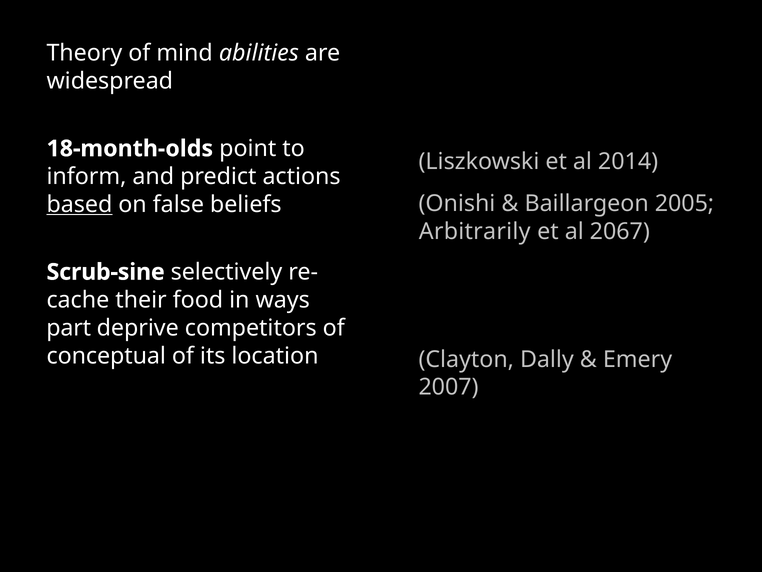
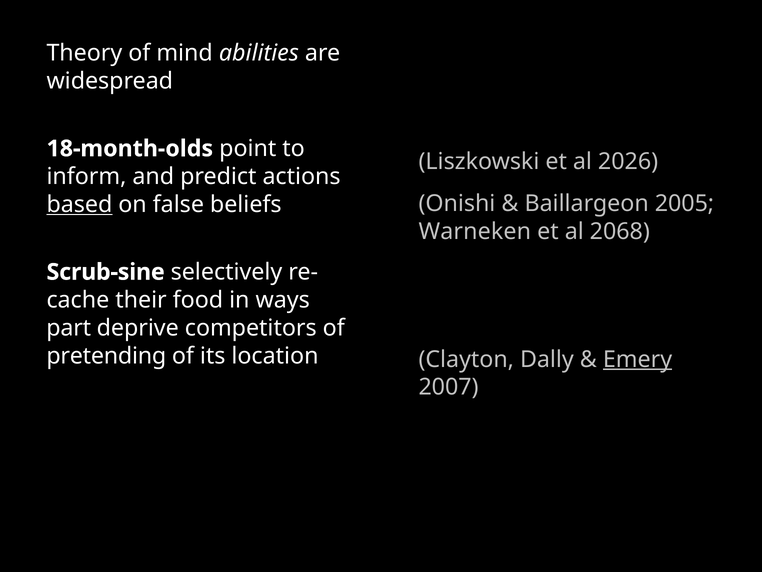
2014: 2014 -> 2026 (628, 162)
Arbitrarily: Arbitrarily -> Warneken (475, 231)
2067: 2067 -> 2068 (620, 231)
conceptual: conceptual -> pretending (106, 356)
Emery underline: none -> present (638, 359)
